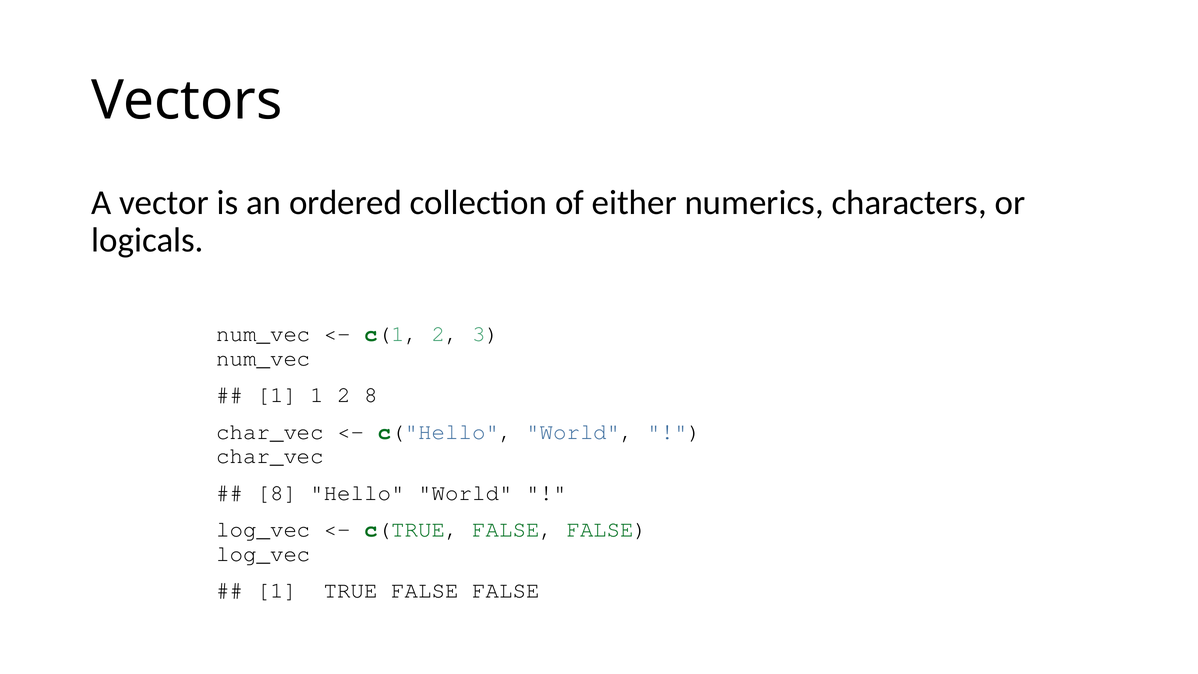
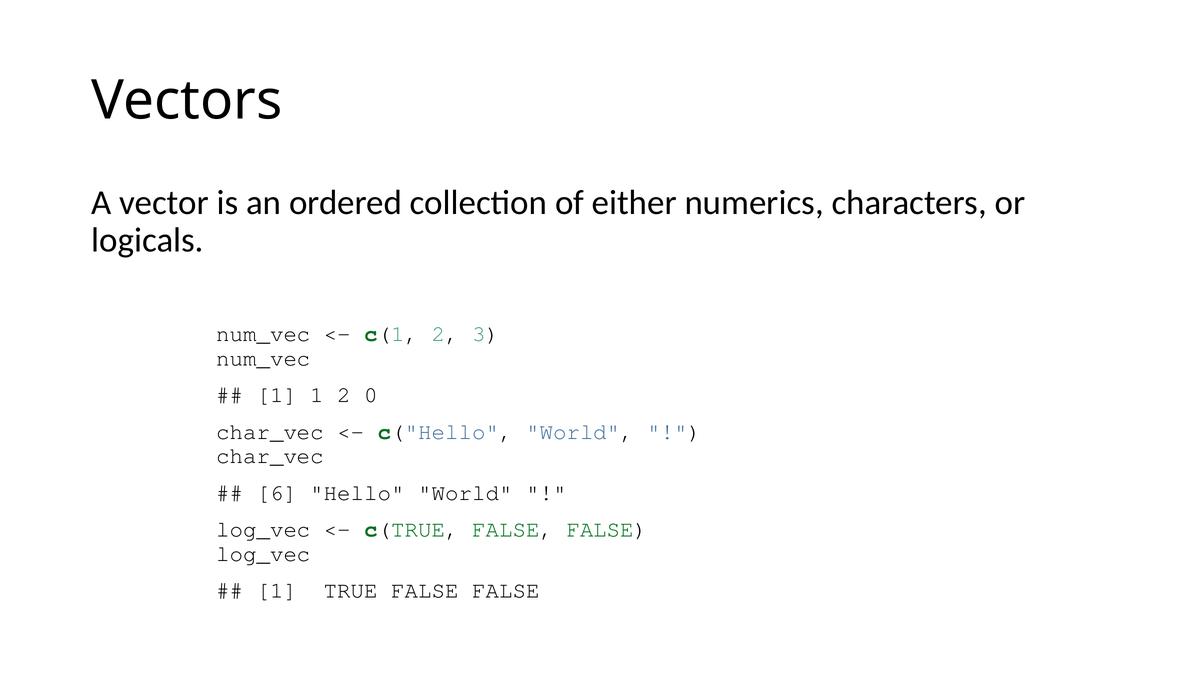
2 8: 8 -> 0 (371, 395)
8: 8 -> 6 (277, 493)
